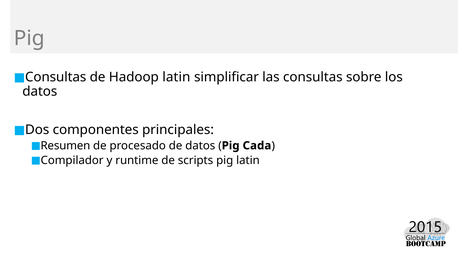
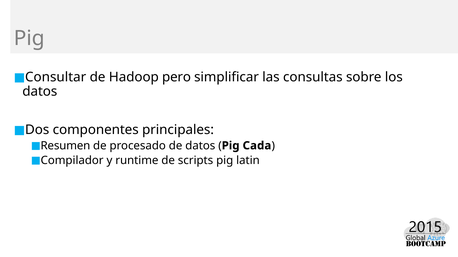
Consultas: Consultas -> Consultar (56, 77)
Hadoop latin: latin -> pero (176, 77)
